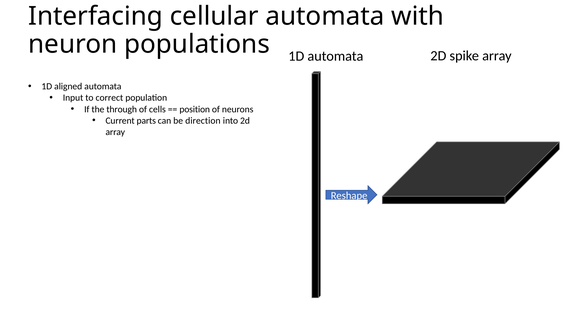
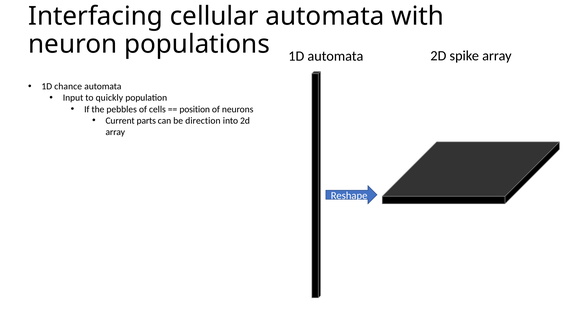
aligned: aligned -> chance (68, 86)
correct: correct -> quickly (109, 98)
through: through -> pebbles (122, 109)
